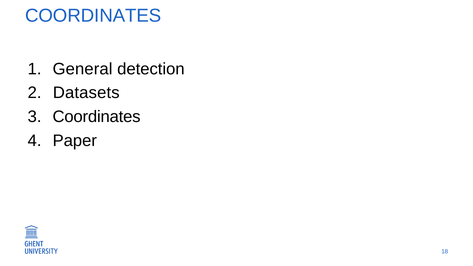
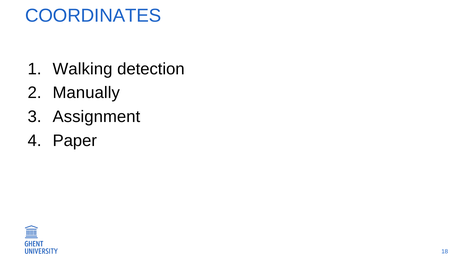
General: General -> Walking (83, 69)
Datasets: Datasets -> Manually (86, 93)
Coordinates: Coordinates -> Assignment (96, 117)
